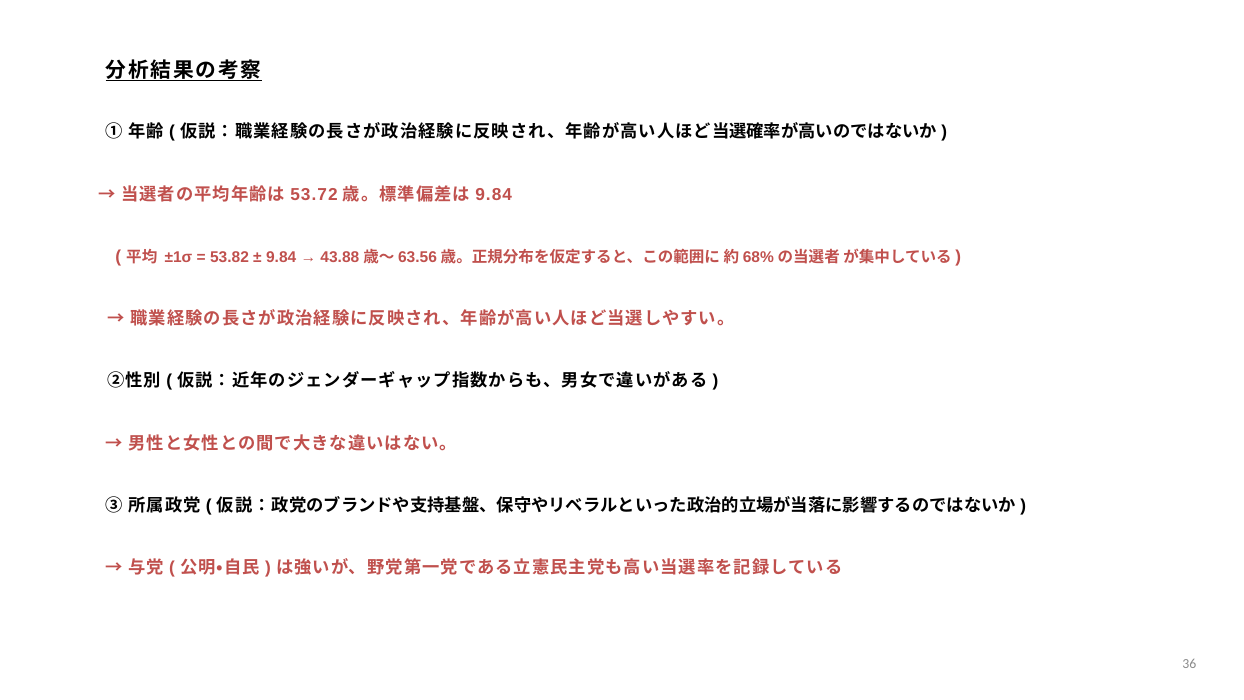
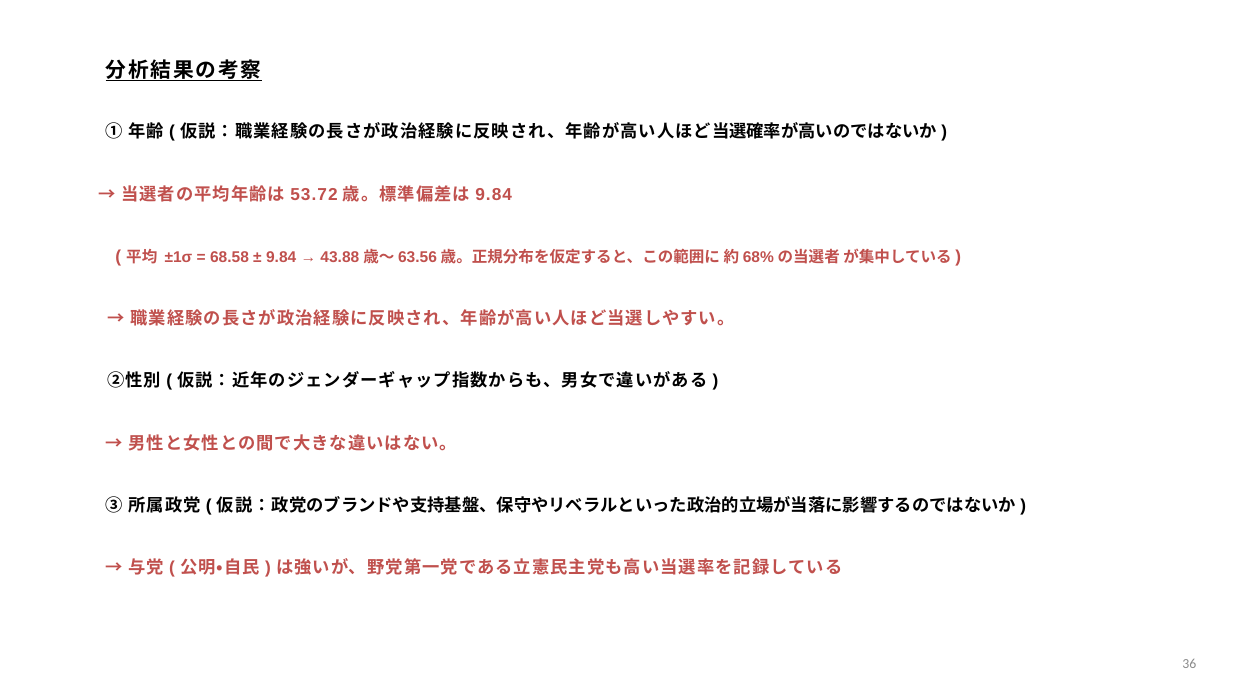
53.82: 53.82 -> 68.58 (229, 257)
